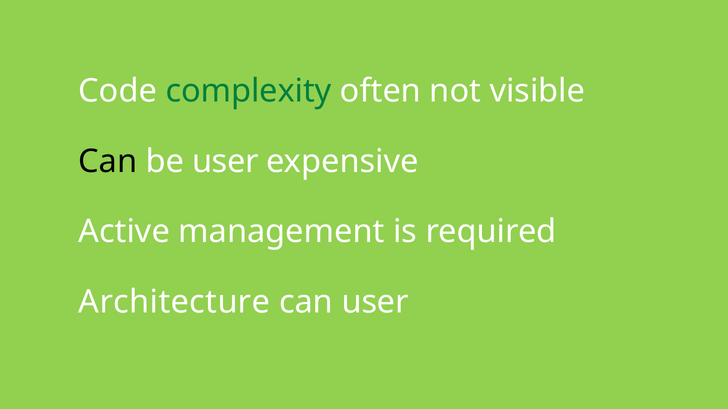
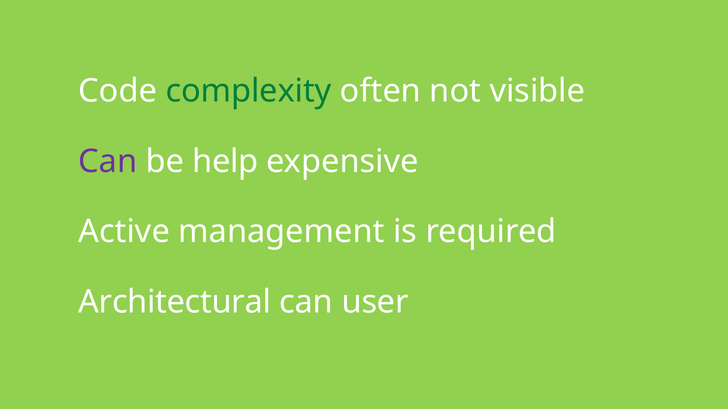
Can colour: black -> purple (108, 161)
be user: user -> help (225, 161)
Architecture: Architecture -> Architectural (175, 302)
